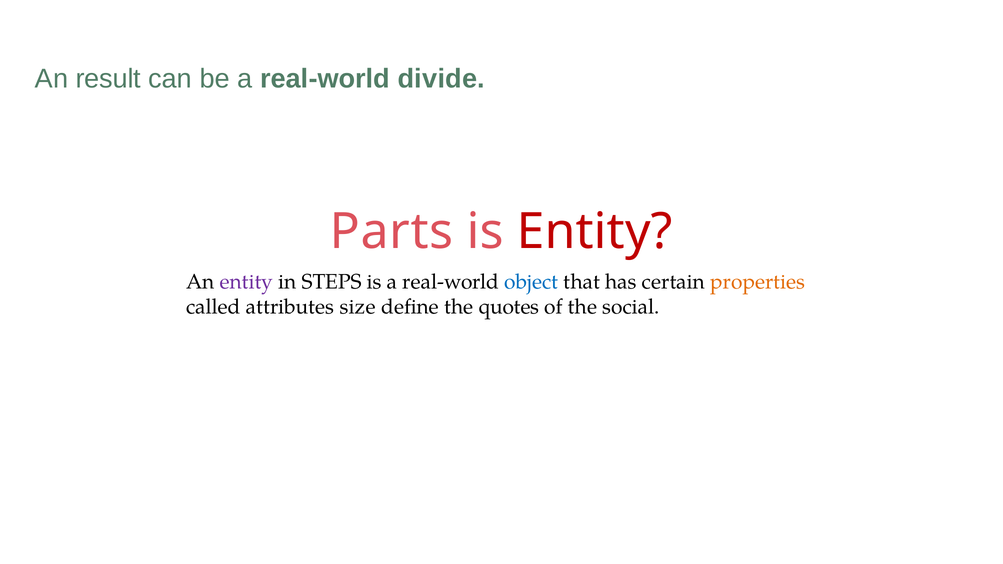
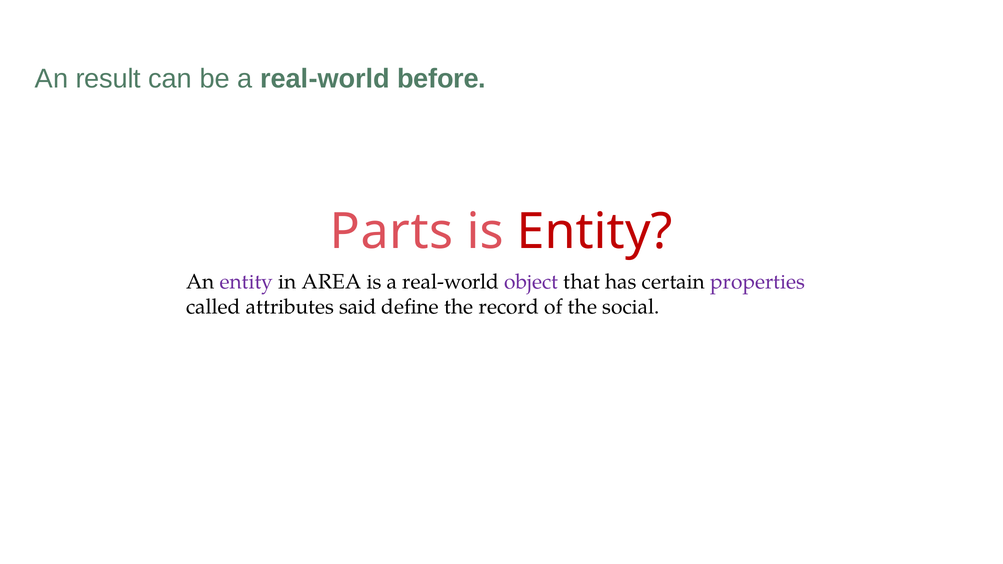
divide: divide -> before (442, 79)
STEPS: STEPS -> AREA (332, 282)
object colour: blue -> purple (531, 282)
properties colour: orange -> purple (758, 282)
size: size -> said (358, 307)
quotes: quotes -> record (509, 307)
